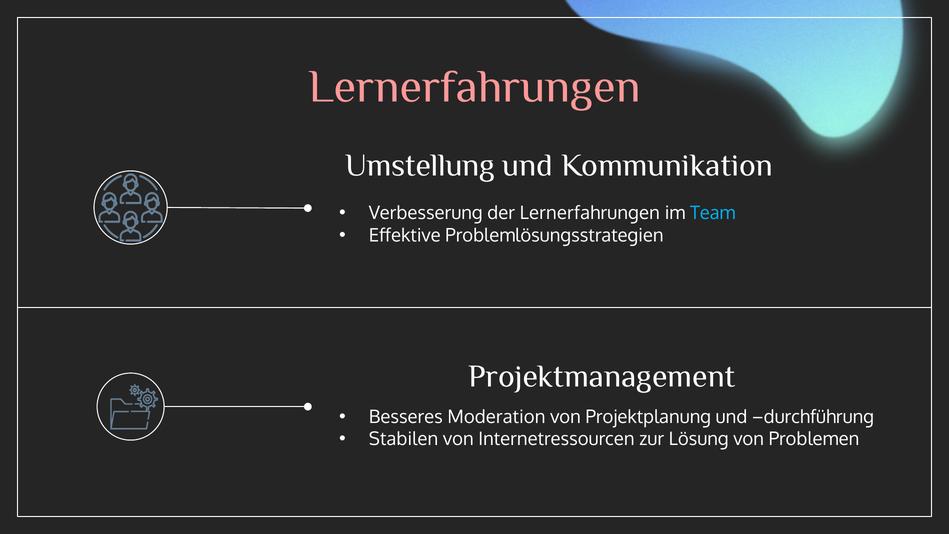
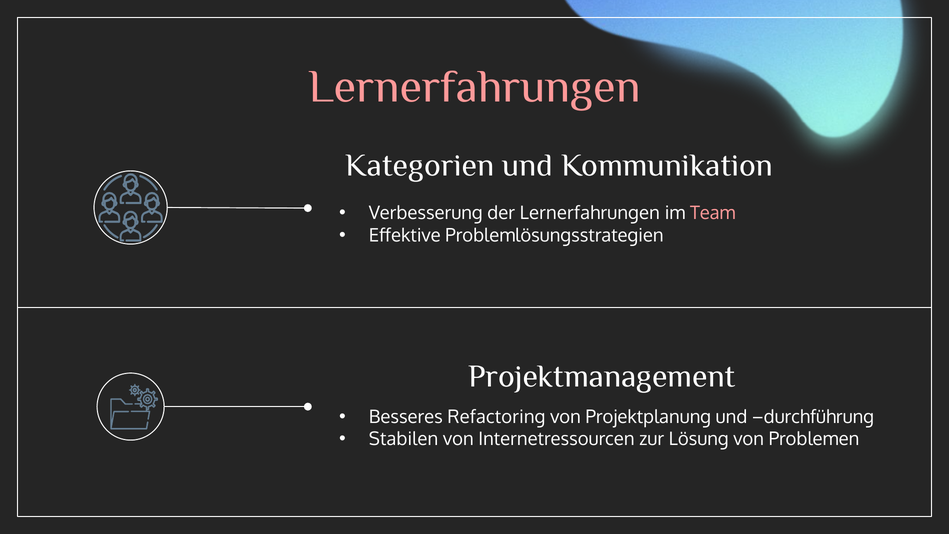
Umstellung: Umstellung -> Kategorien (420, 165)
Team colour: light blue -> pink (713, 213)
Moderation: Moderation -> Refactoring (496, 417)
